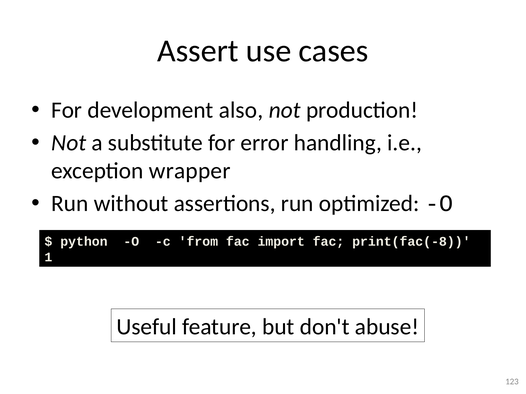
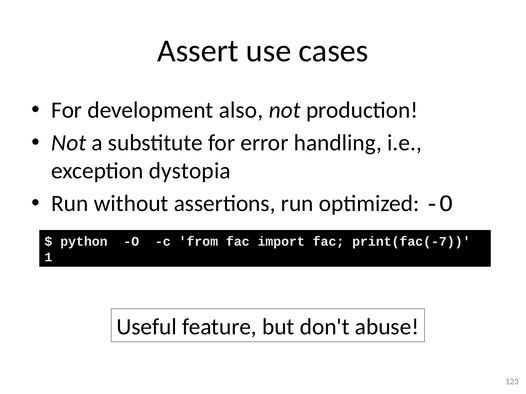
wrapper: wrapper -> dystopia (190, 171)
print(fac(-8: print(fac(-8 -> print(fac(-7 (411, 242)
